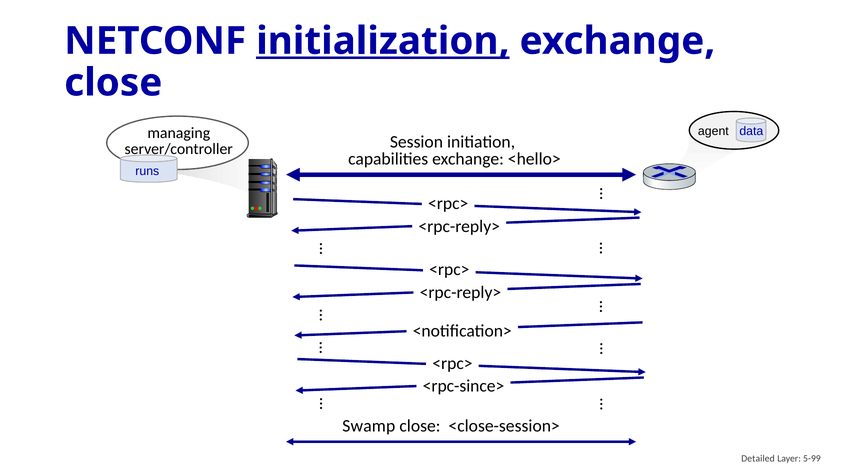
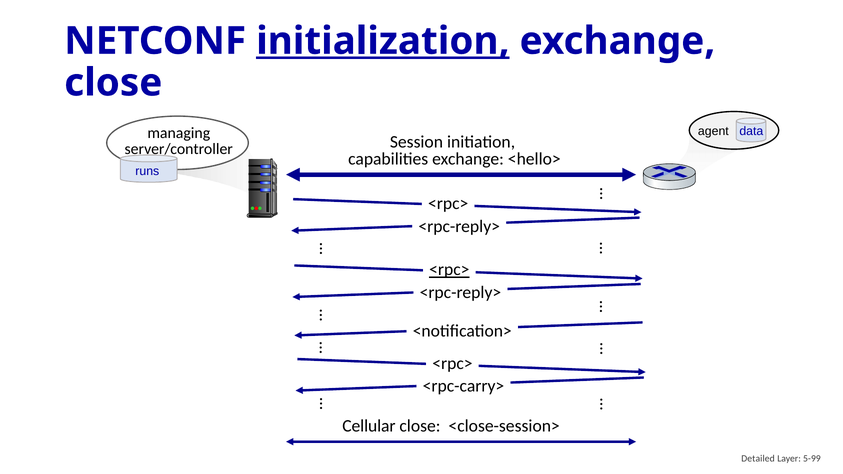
<rpc> underline: none -> present (449, 270)
<rpc-since>: <rpc-since> -> <rpc-carry> (463, 386)
Swamp: Swamp -> Cellular (369, 426)
